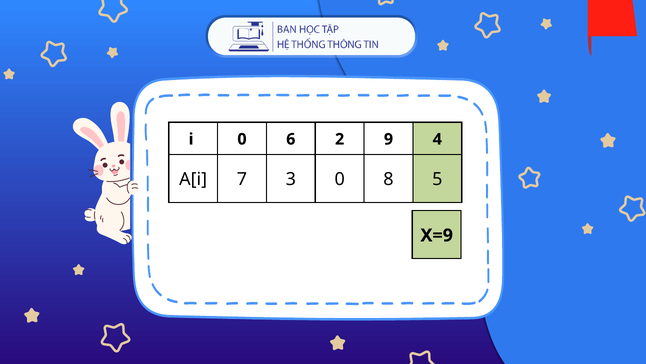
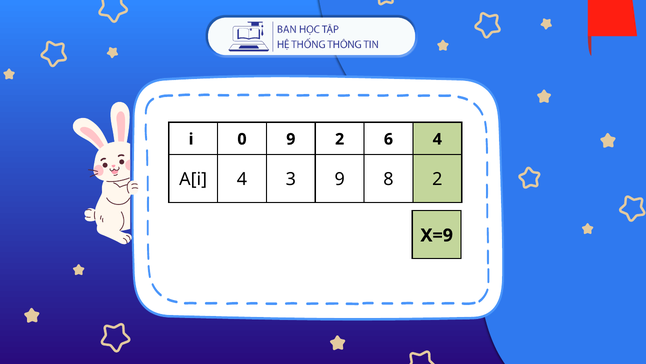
0 6: 6 -> 9 (291, 139)
9: 9 -> 6 (388, 139)
A[i 7: 7 -> 4 (242, 179)
3 0: 0 -> 9 (340, 179)
8 5: 5 -> 2 (437, 179)
